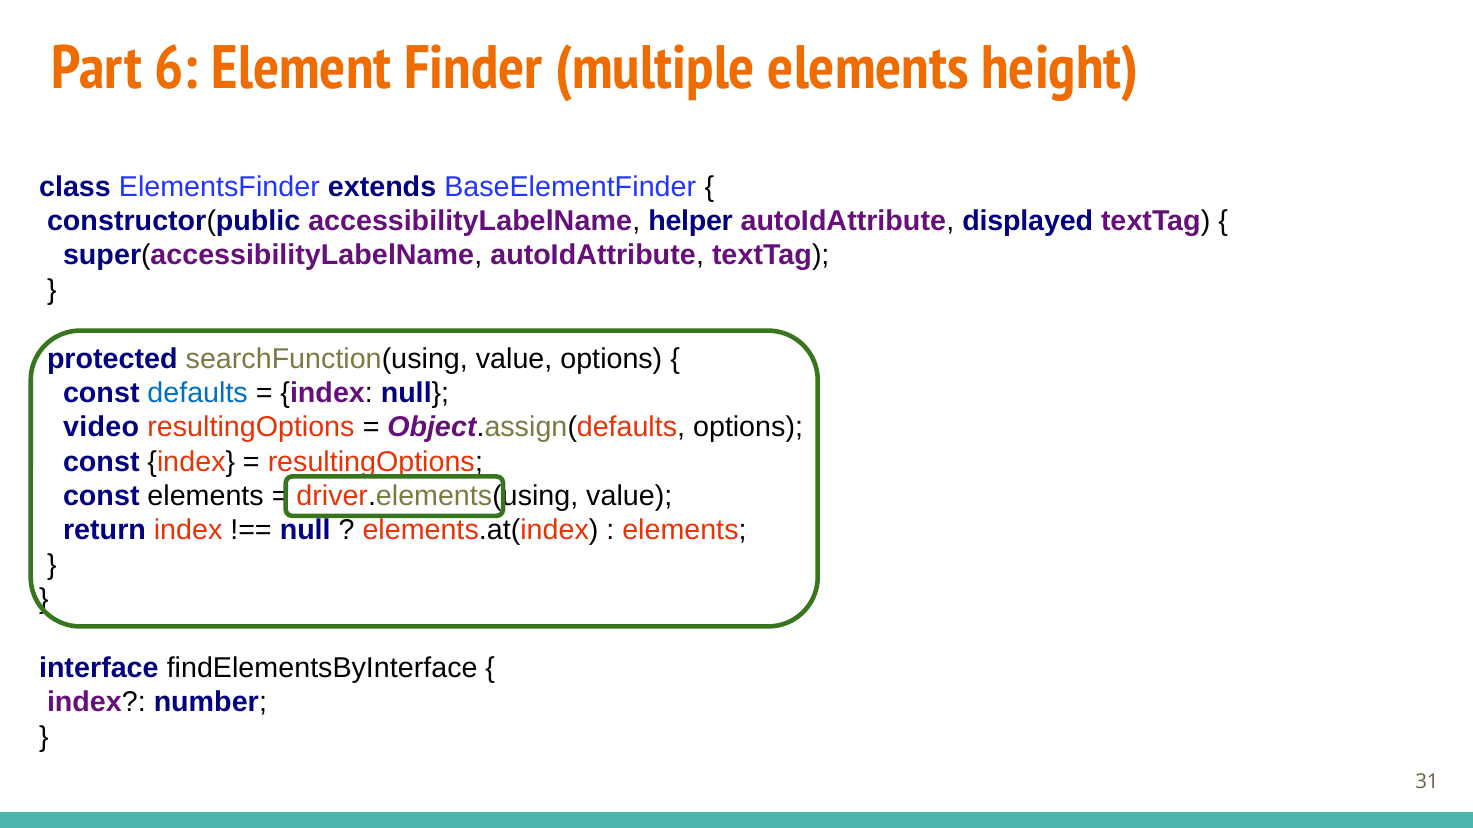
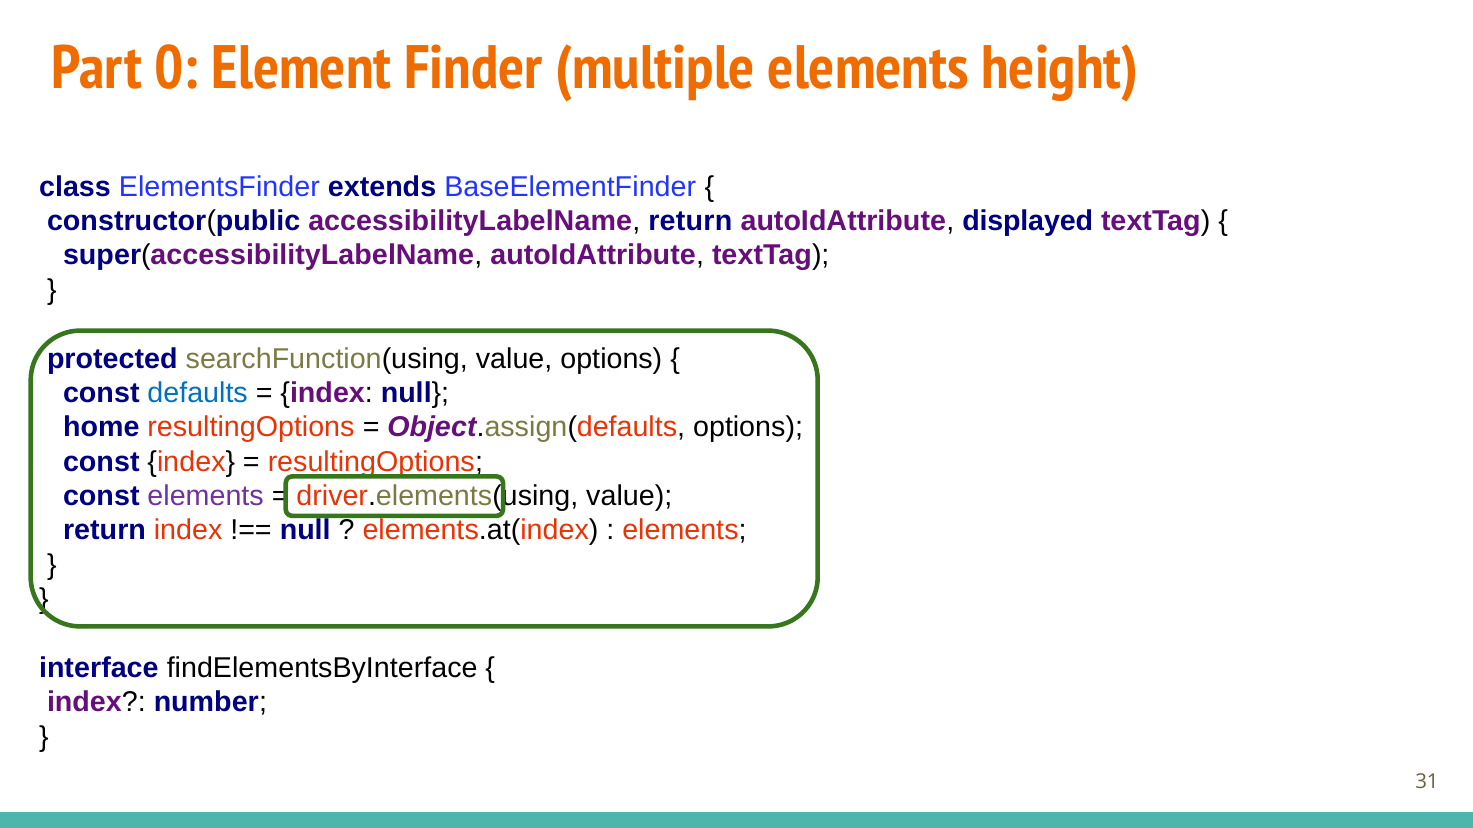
6: 6 -> 0 (177, 68)
accessibilityLabelName helper: helper -> return (690, 221)
video: video -> home (101, 428)
elements colour: black -> purple (206, 496)
